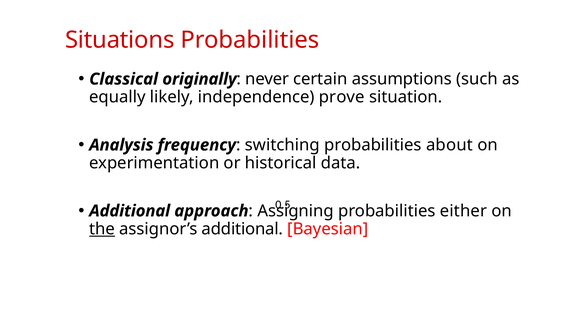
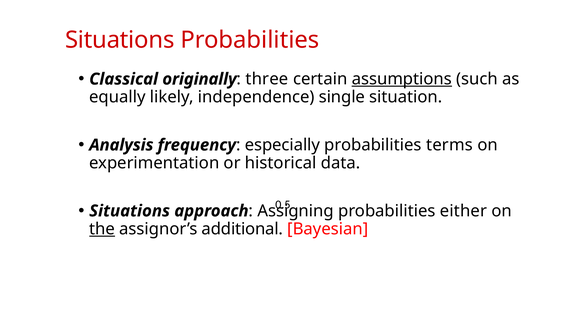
never: never -> three (267, 79)
assumptions underline: none -> present (402, 79)
prove: prove -> single (342, 97)
switching: switching -> especially (282, 145)
about: about -> terms (449, 145)
Additional: Additional -> Situations (130, 211)
